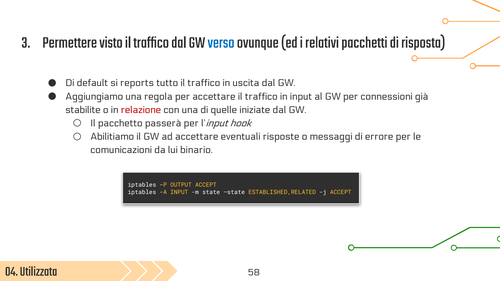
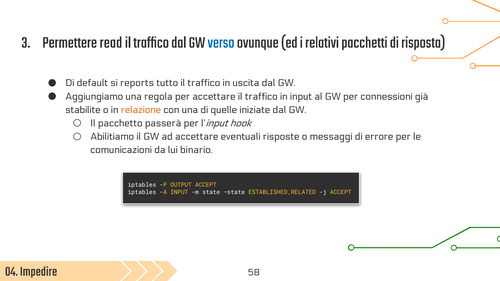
visto: visto -> read (111, 42)
relazione colour: red -> orange (141, 110)
Utilizzata: Utilizzata -> Impedire (38, 271)
